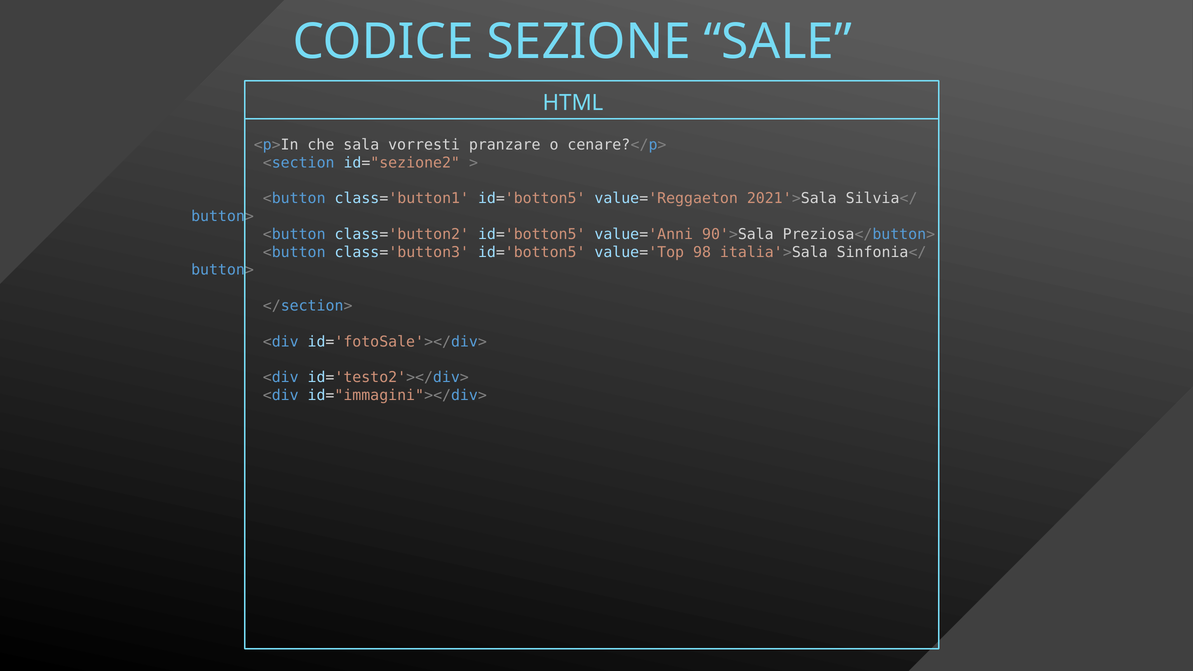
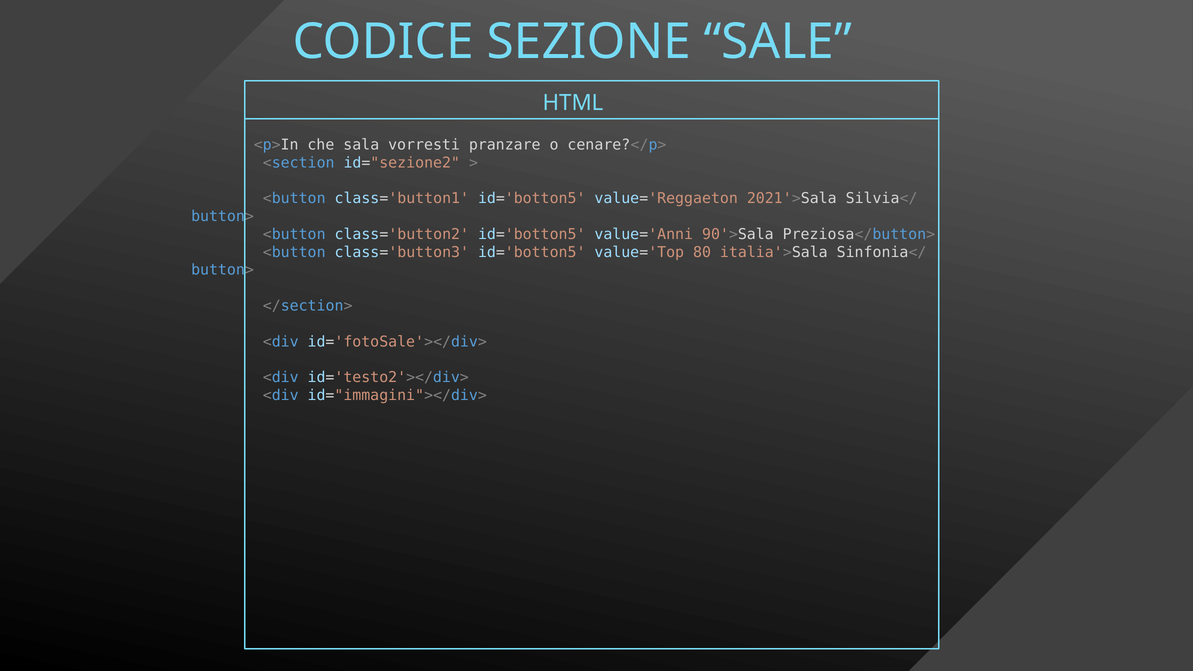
98: 98 -> 80 (702, 252)
